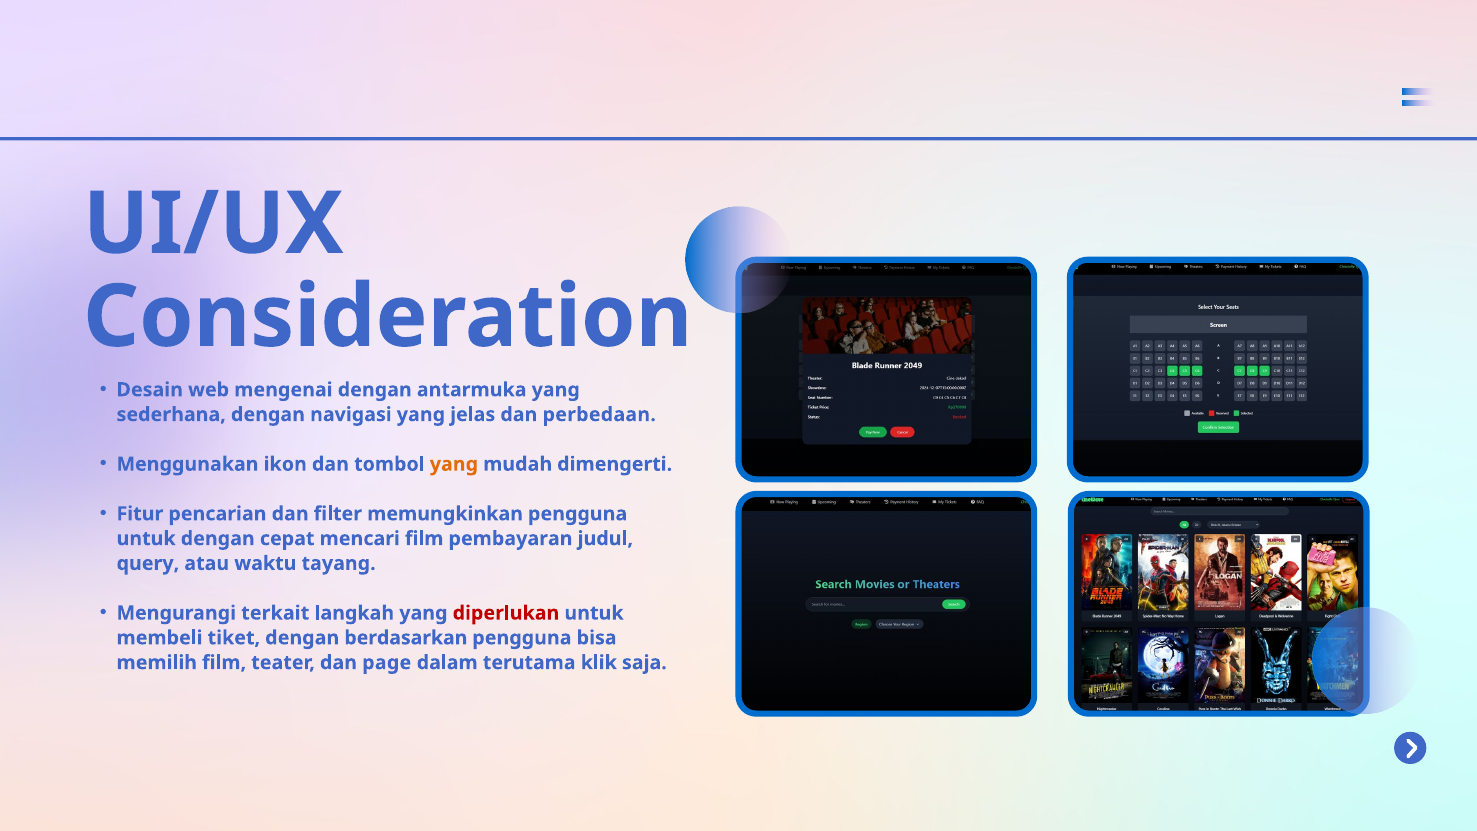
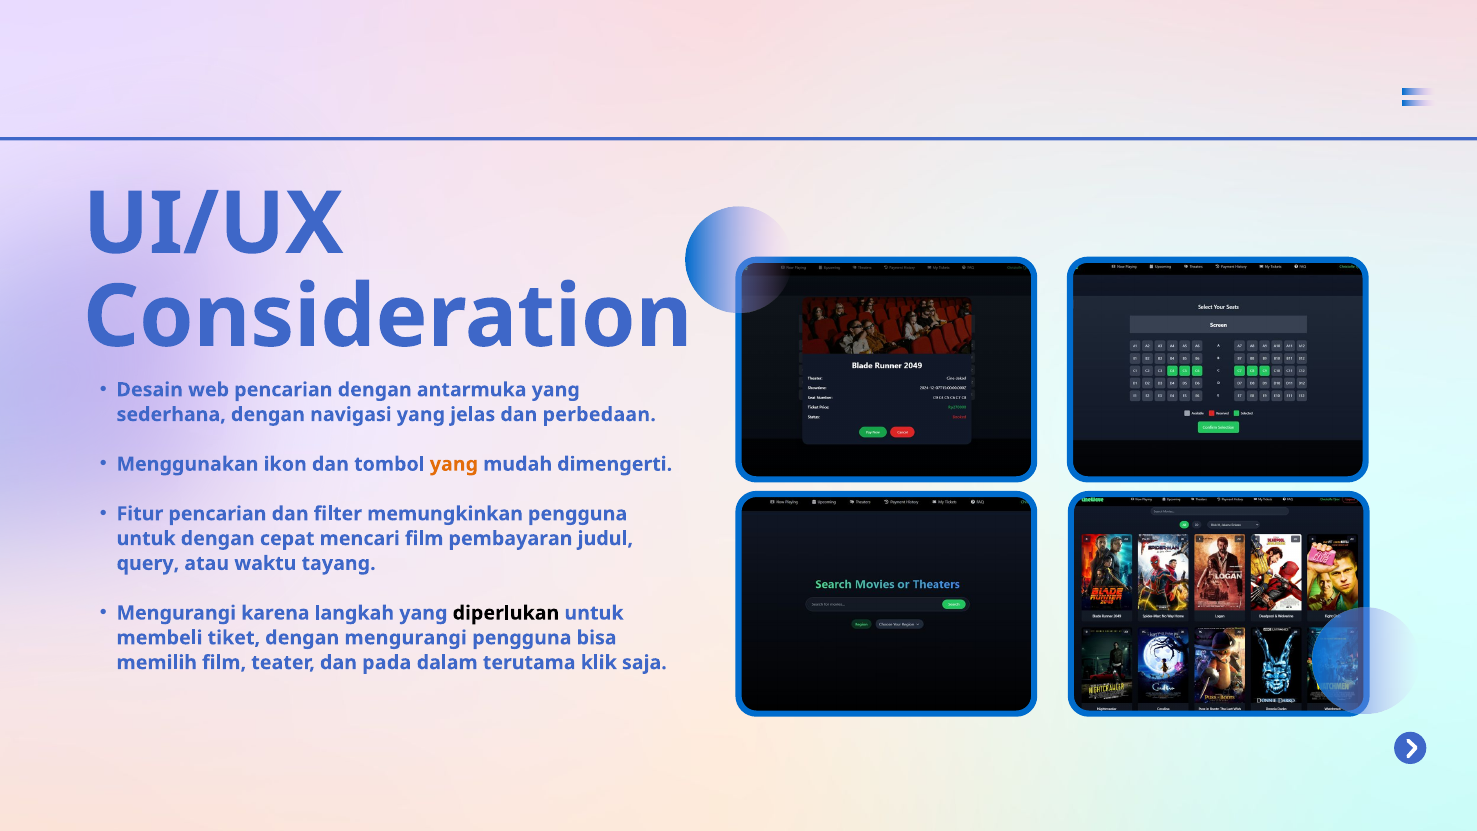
web mengenai: mengenai -> pencarian (283, 390)
terkait: terkait -> karena (275, 613)
diperlukan colour: red -> black (506, 613)
dengan berdasarkan: berdasarkan -> mengurangi (406, 638)
page: page -> pada (387, 663)
